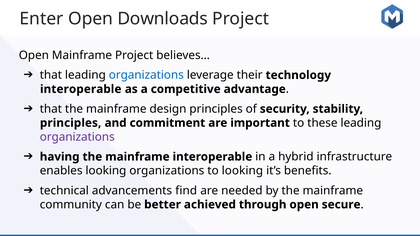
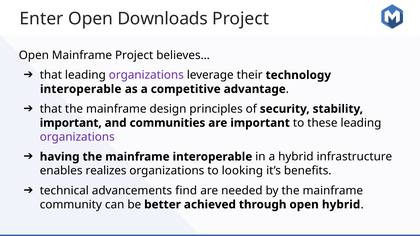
organizations colour: blue -> purple (146, 75)
principles: principles -> important (71, 123)
commitment: commitment -> communities (167, 123)
enables looking: looking -> realizes (106, 171)
open secure: secure -> hybrid (341, 205)
